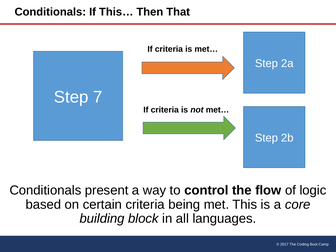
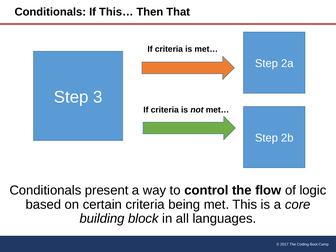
7: 7 -> 3 (98, 97)
